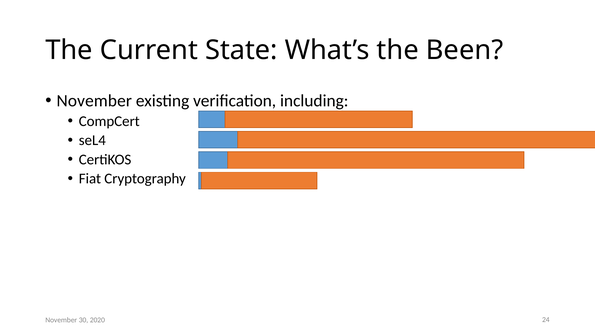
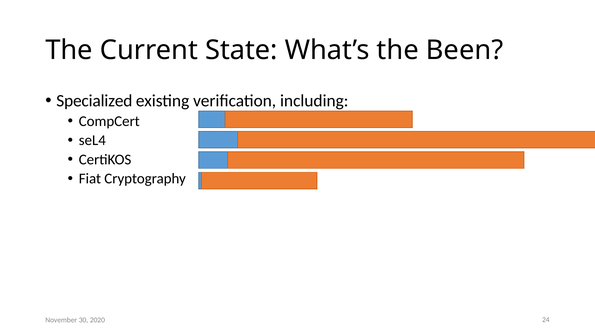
November: November -> Specialized (94, 101)
